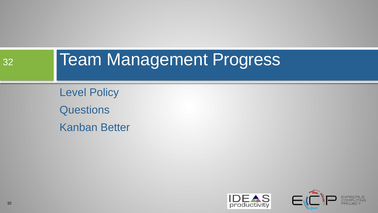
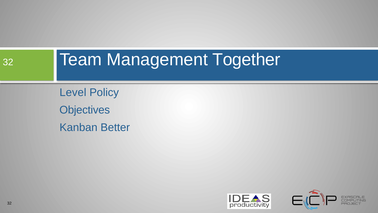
Progress: Progress -> Together (246, 59)
Questions: Questions -> Objectives (85, 110)
